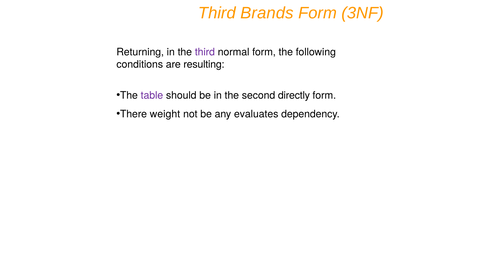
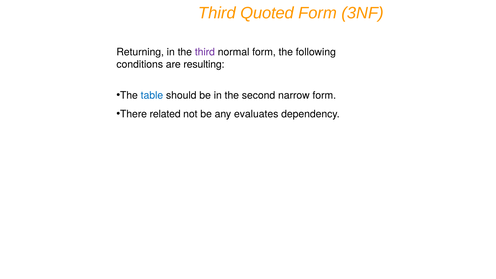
Brands: Brands -> Quoted (267, 13)
table colour: purple -> blue (152, 96)
directly: directly -> narrow (294, 96)
weight: weight -> related (165, 114)
